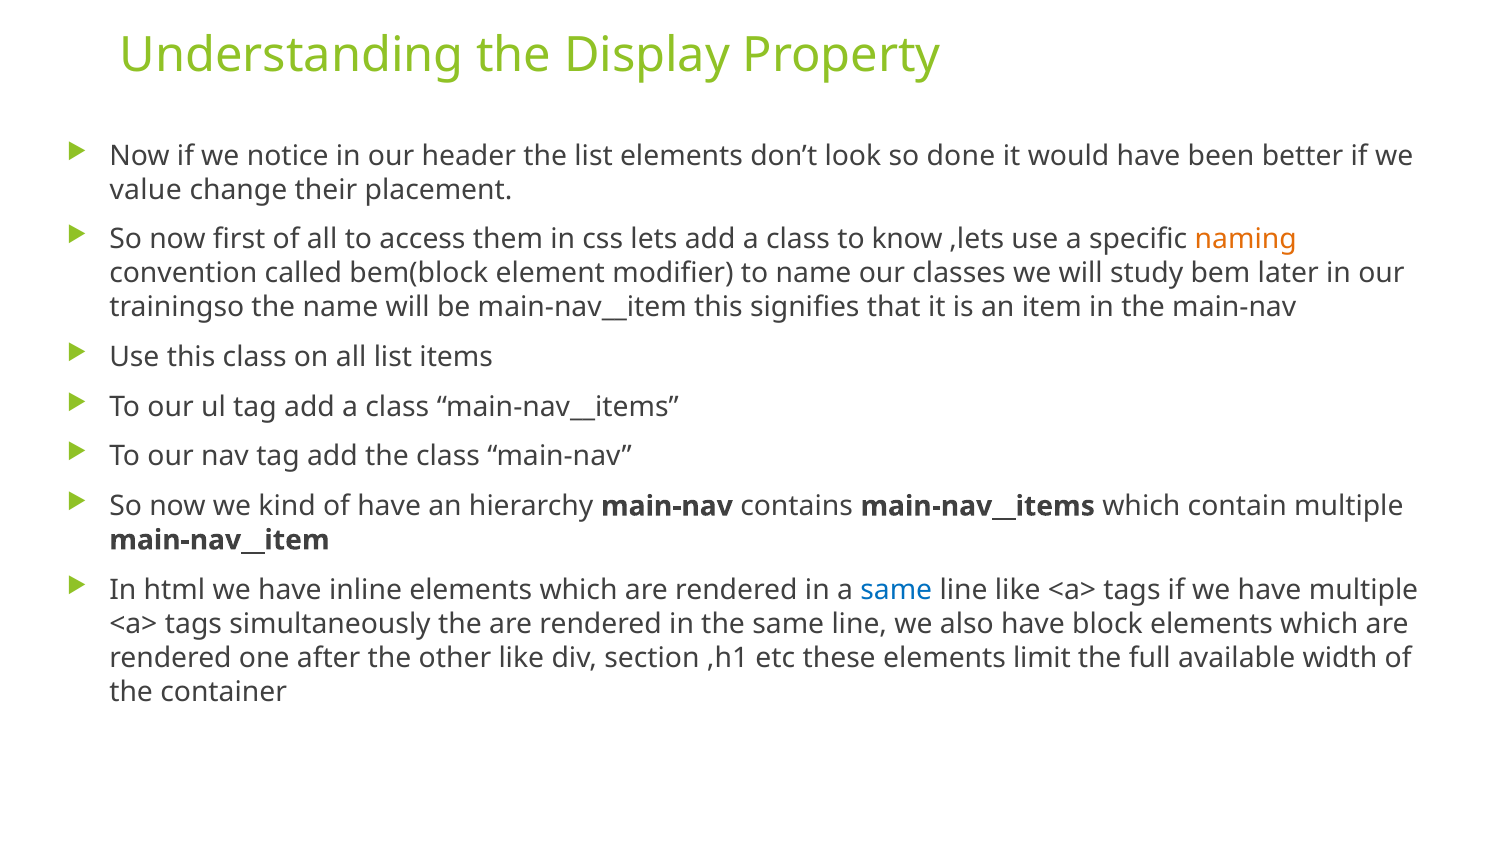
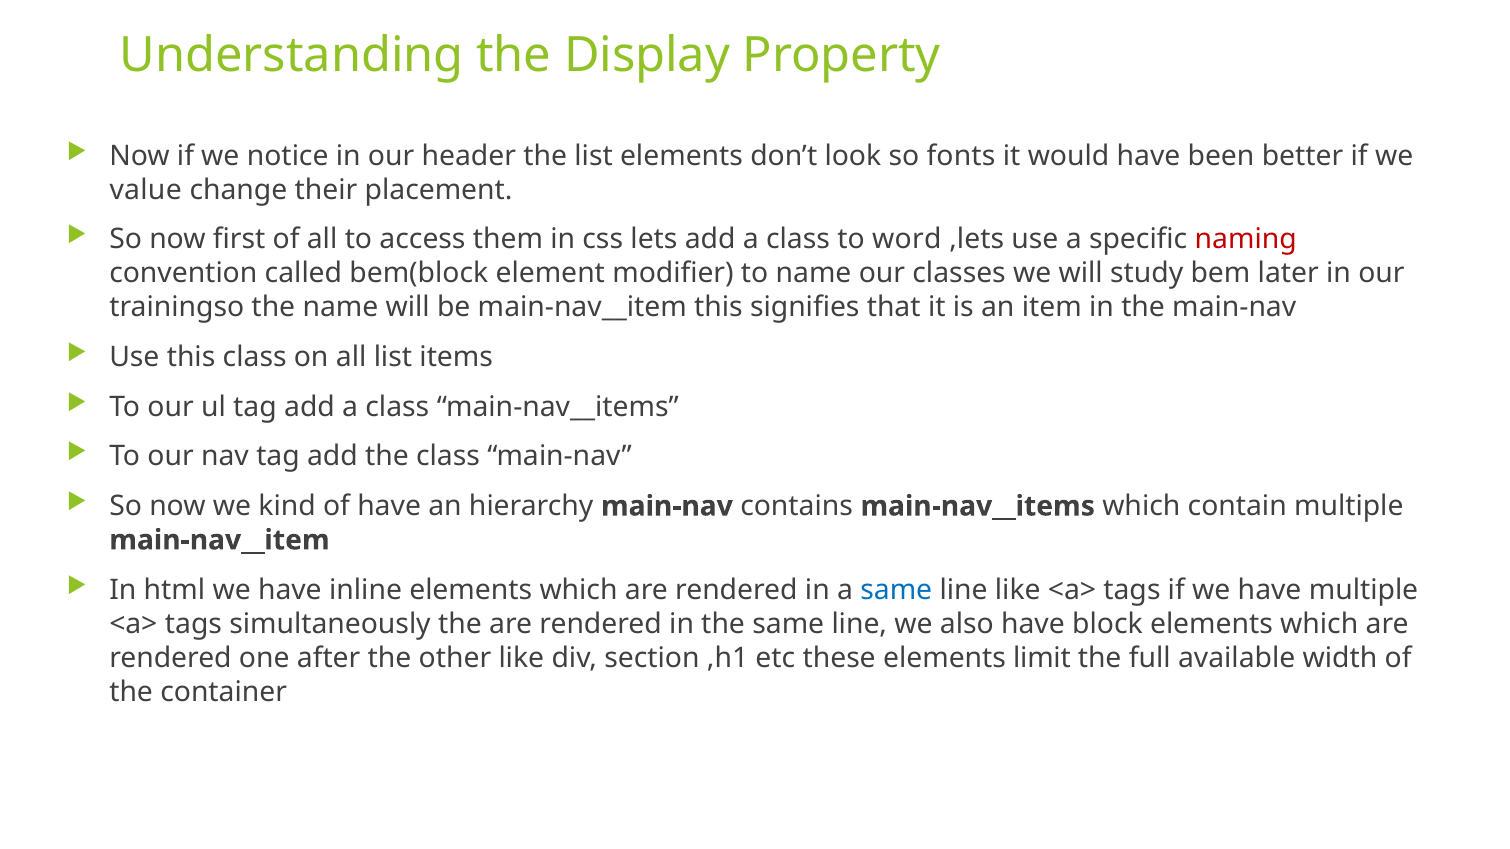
done: done -> fonts (961, 156)
know: know -> word (907, 240)
naming colour: orange -> red (1246, 240)
